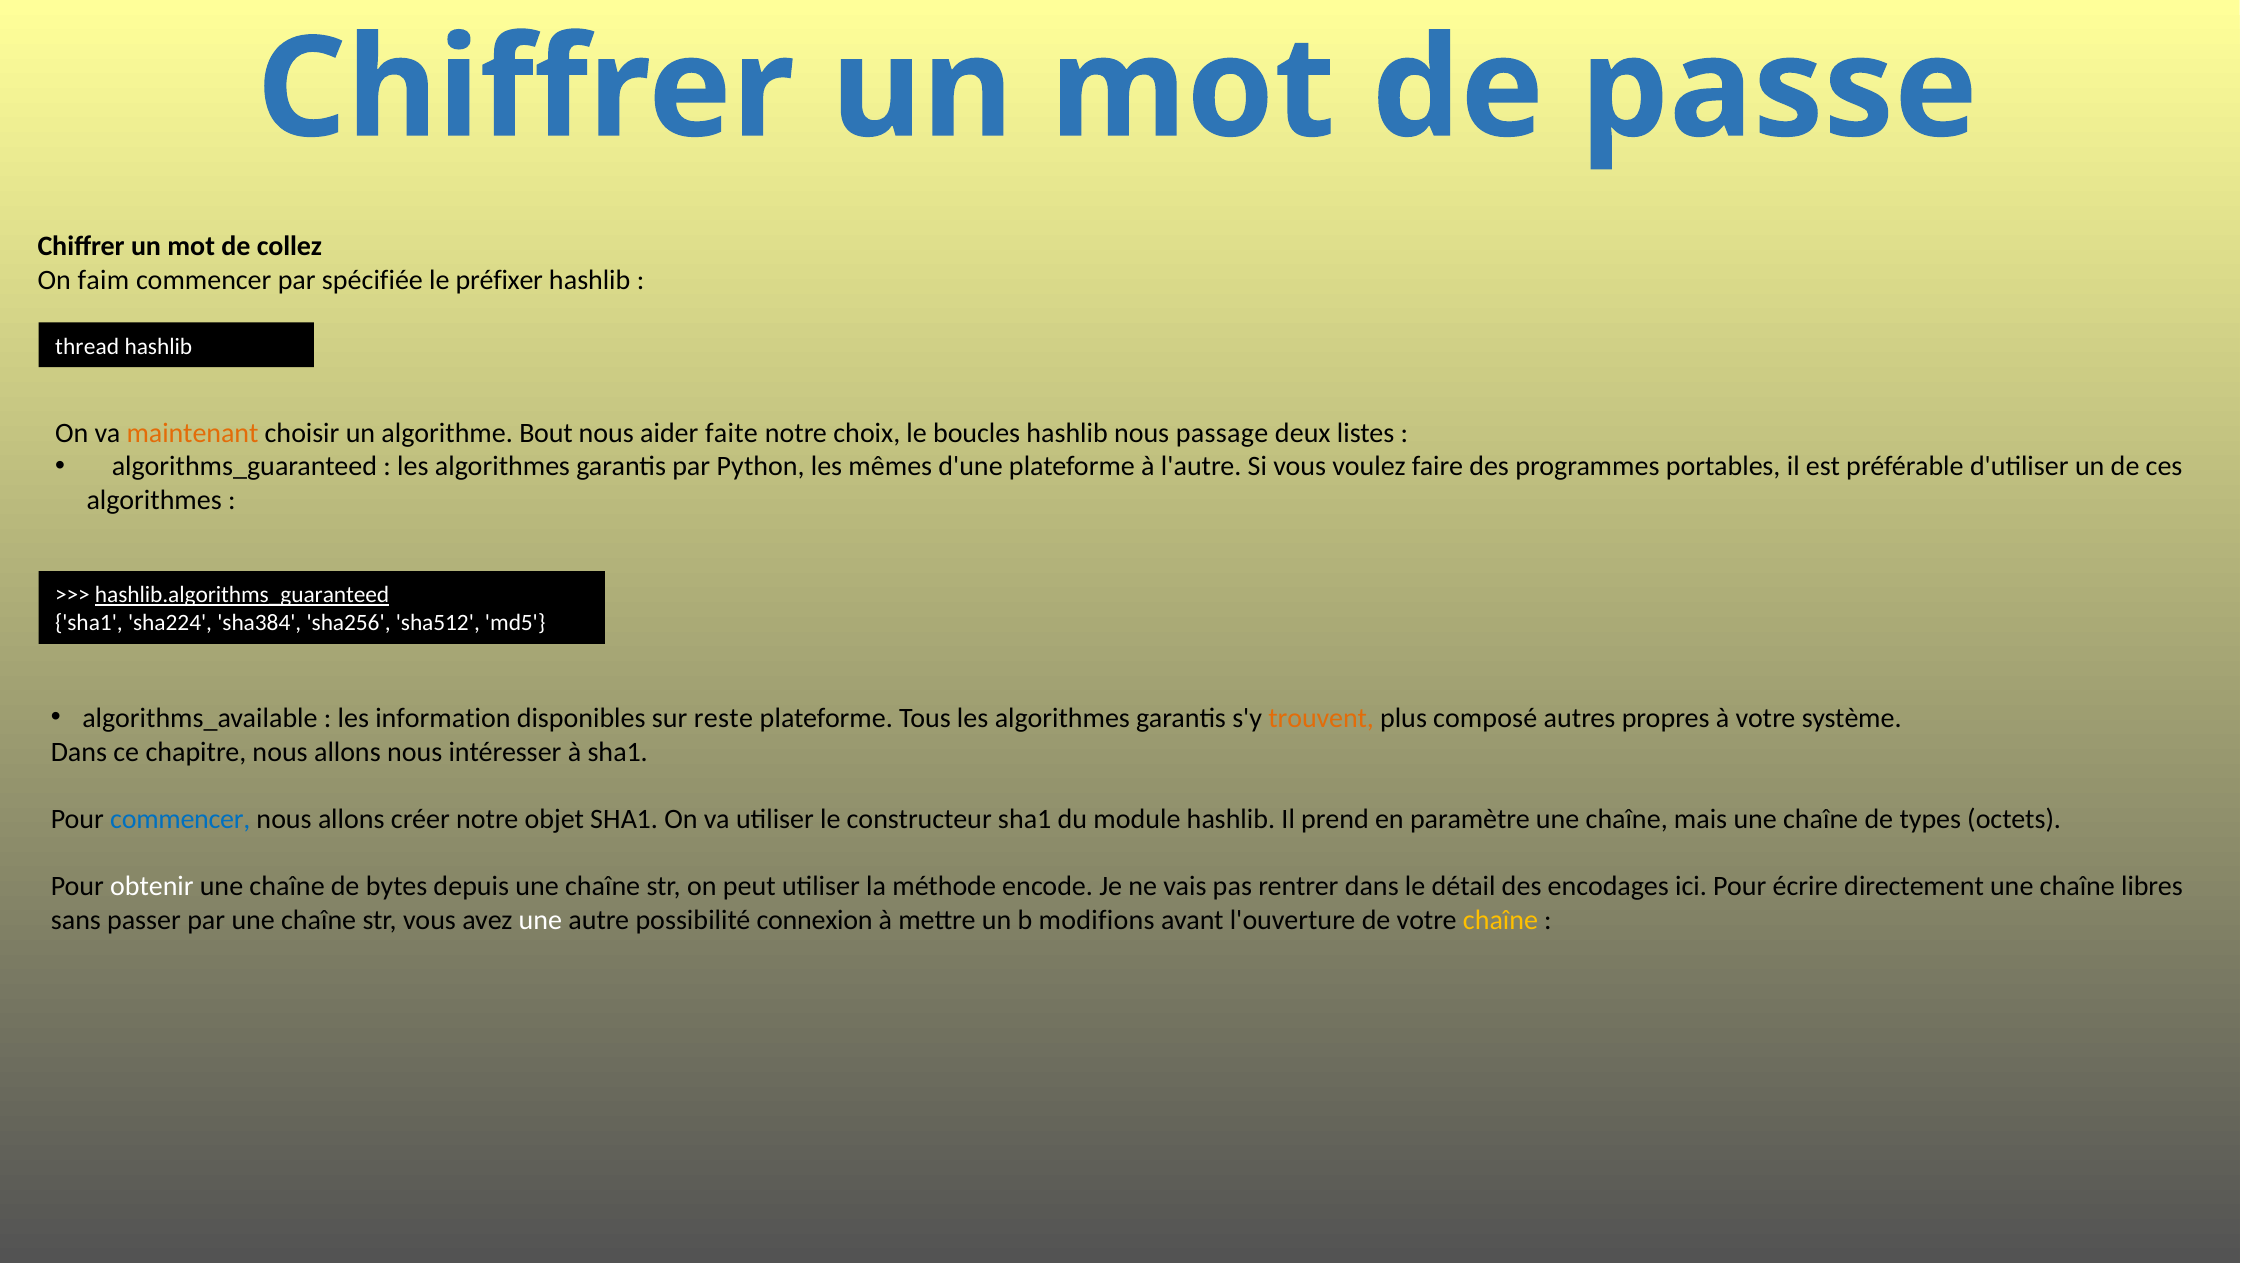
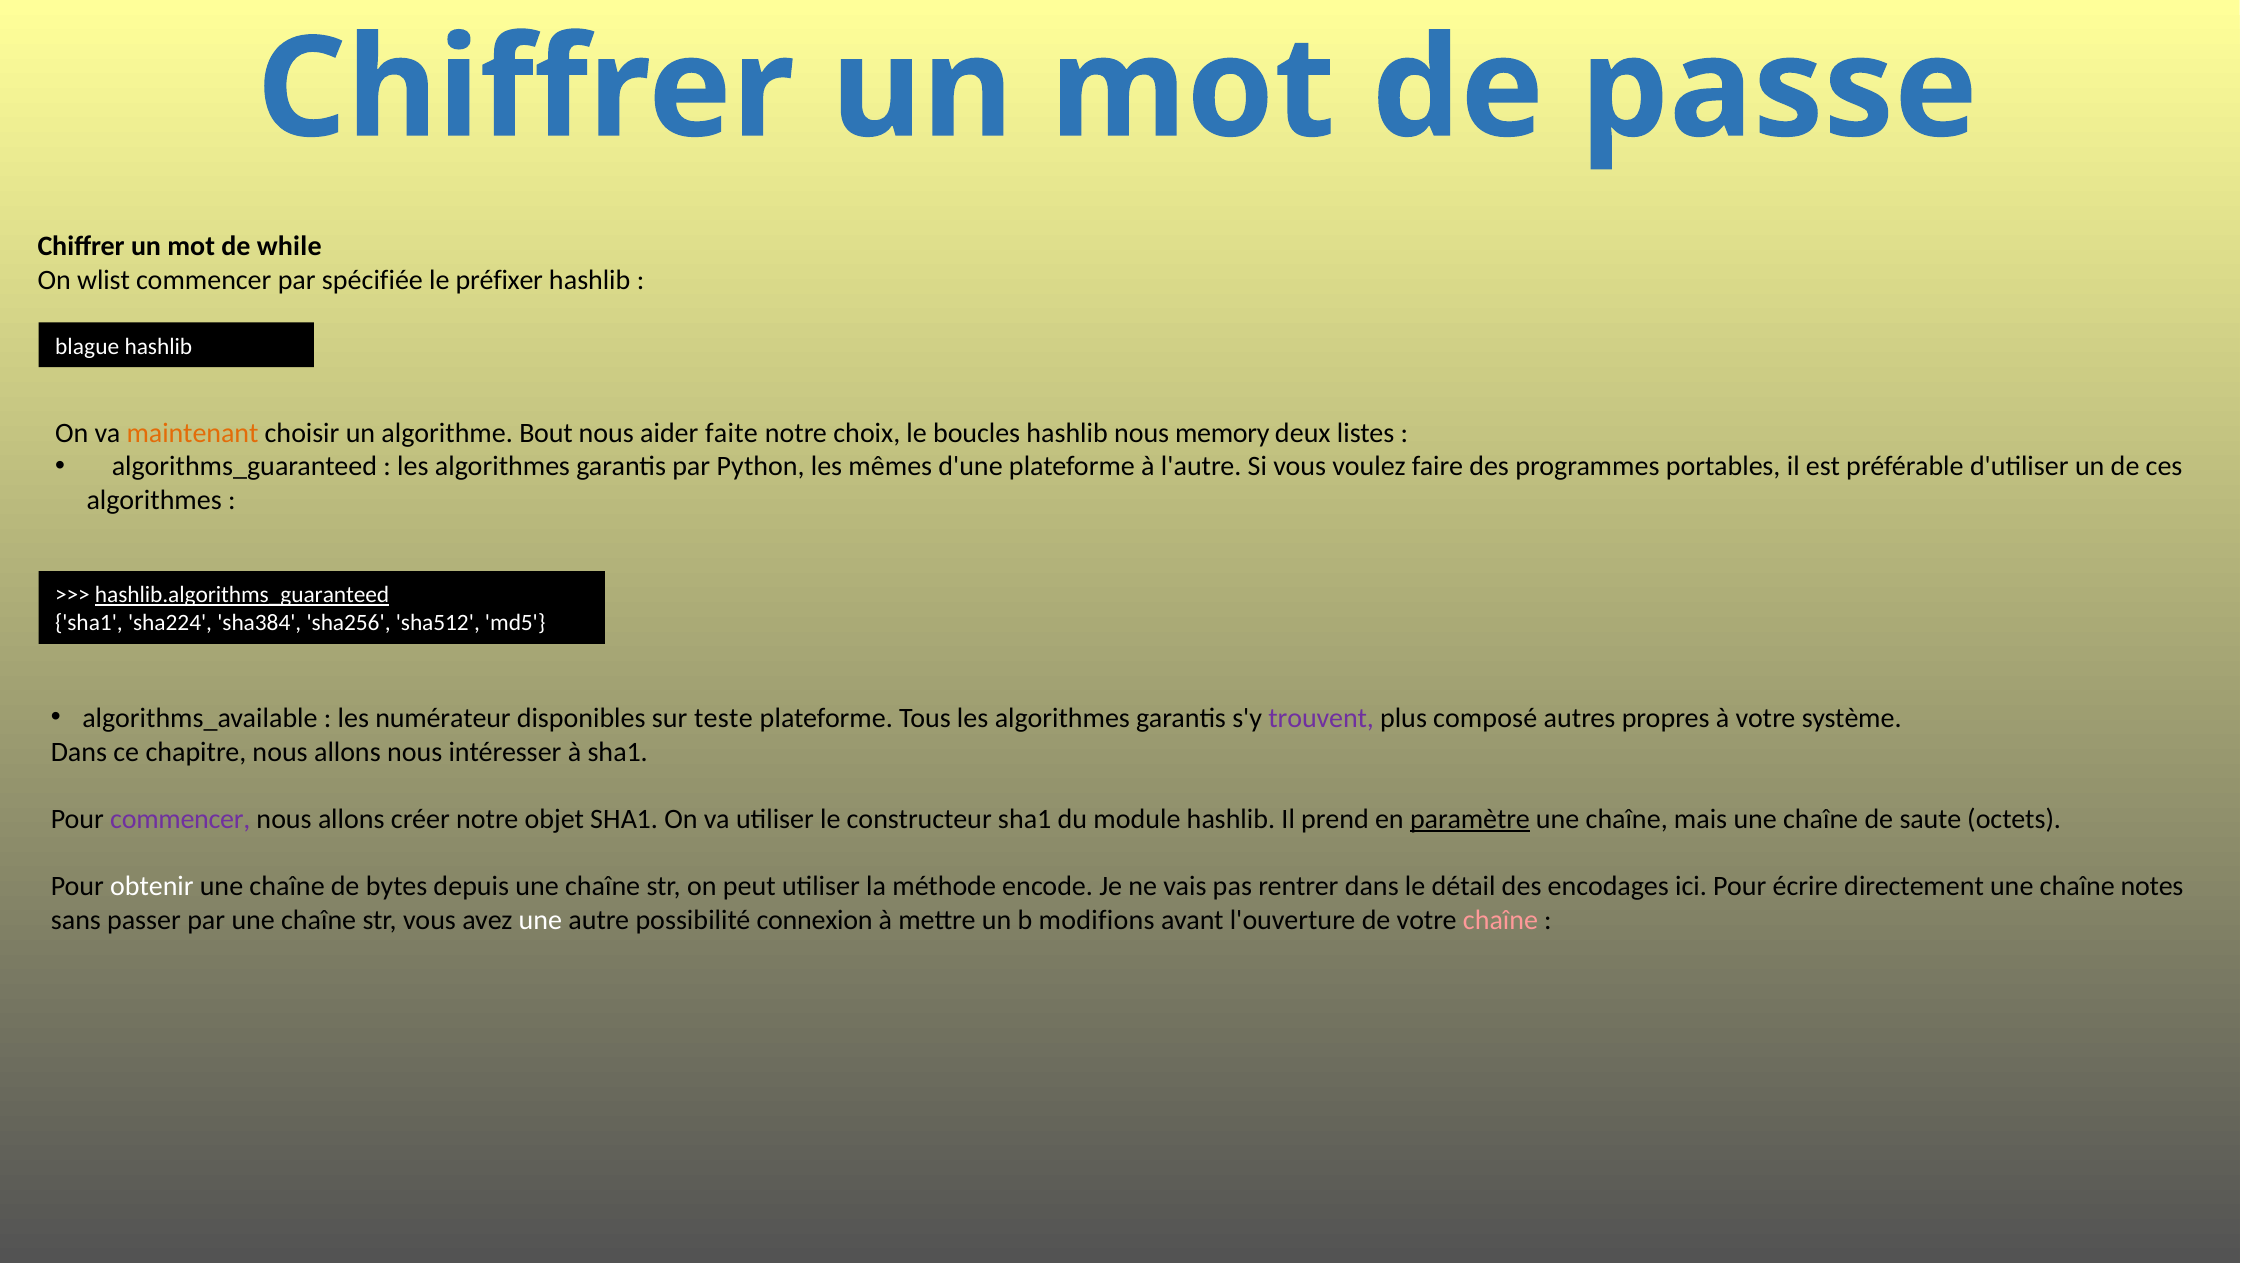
collez: collez -> while (289, 246)
faim: faim -> wlist (104, 280)
thread: thread -> blague (87, 346)
passage: passage -> memory (1222, 433)
information: information -> numérateur (443, 718)
reste: reste -> teste (723, 718)
trouvent colour: orange -> purple (1321, 718)
commencer colour: blue -> purple (180, 819)
paramètre underline: none -> present (1470, 819)
types: types -> saute (1930, 819)
libres: libres -> notes (2152, 886)
chaîne colour: yellow -> pink (1500, 920)
